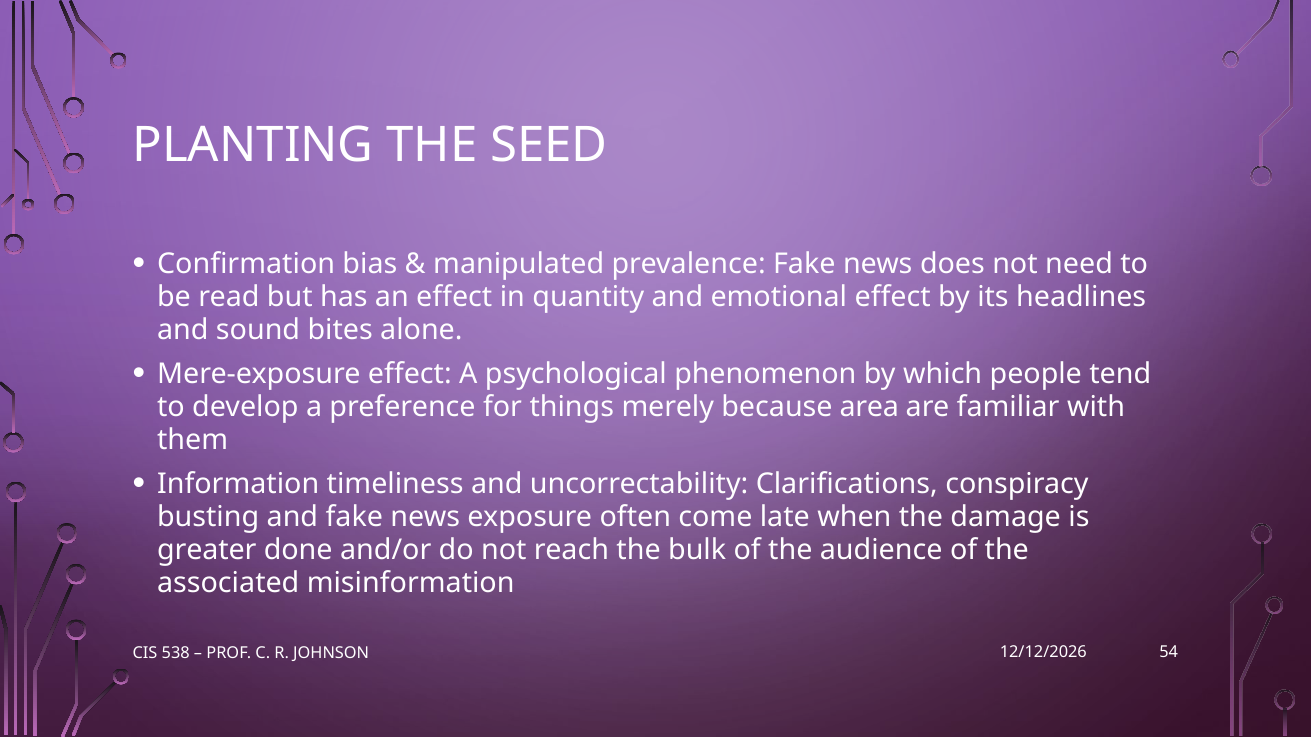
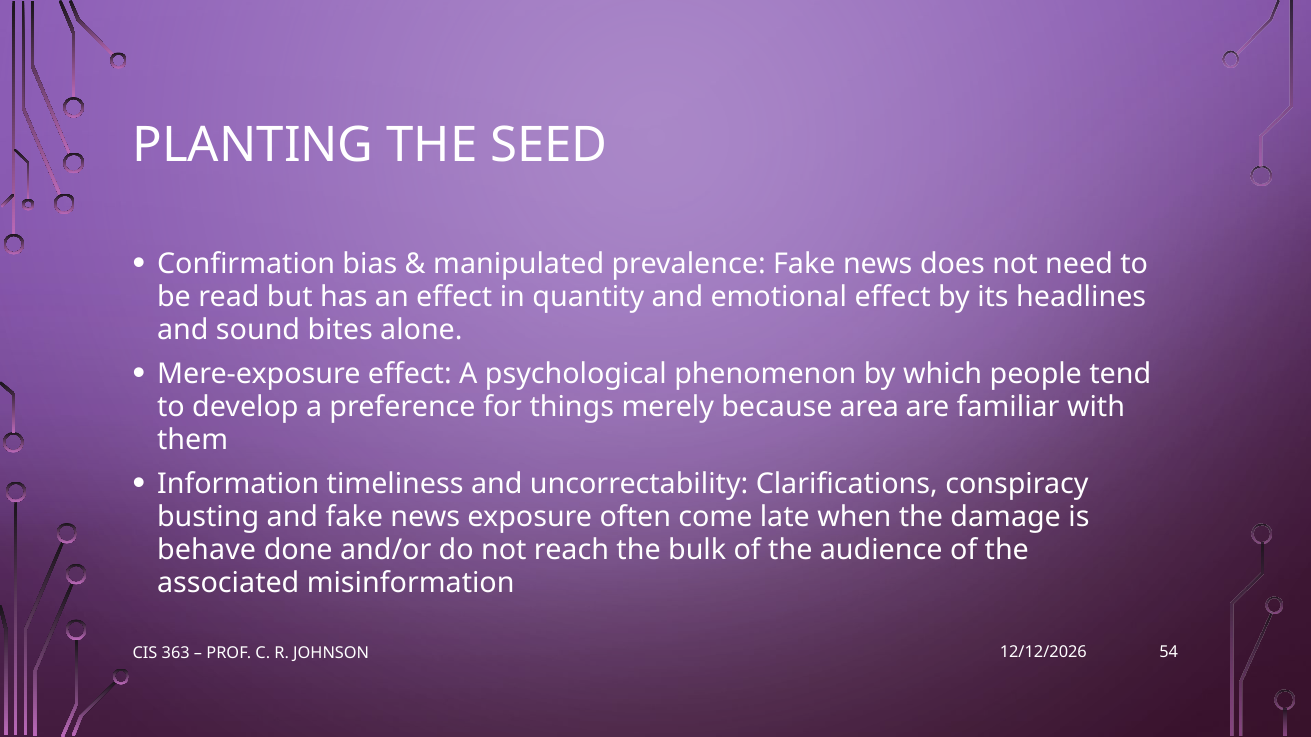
greater: greater -> behave (207, 551)
538: 538 -> 363 (176, 653)
